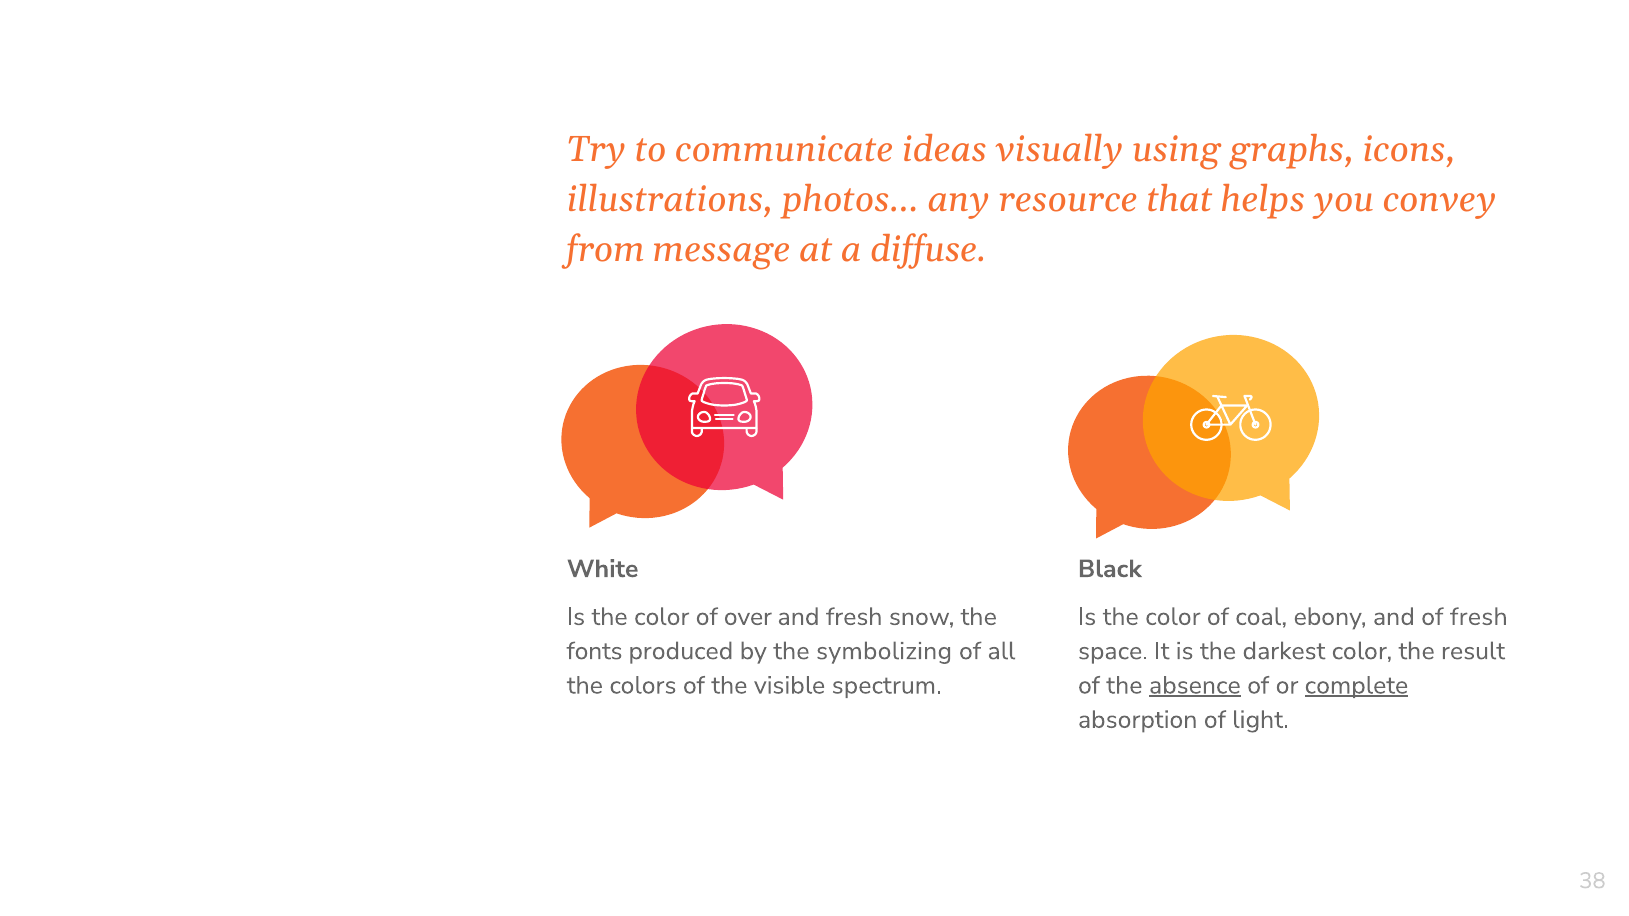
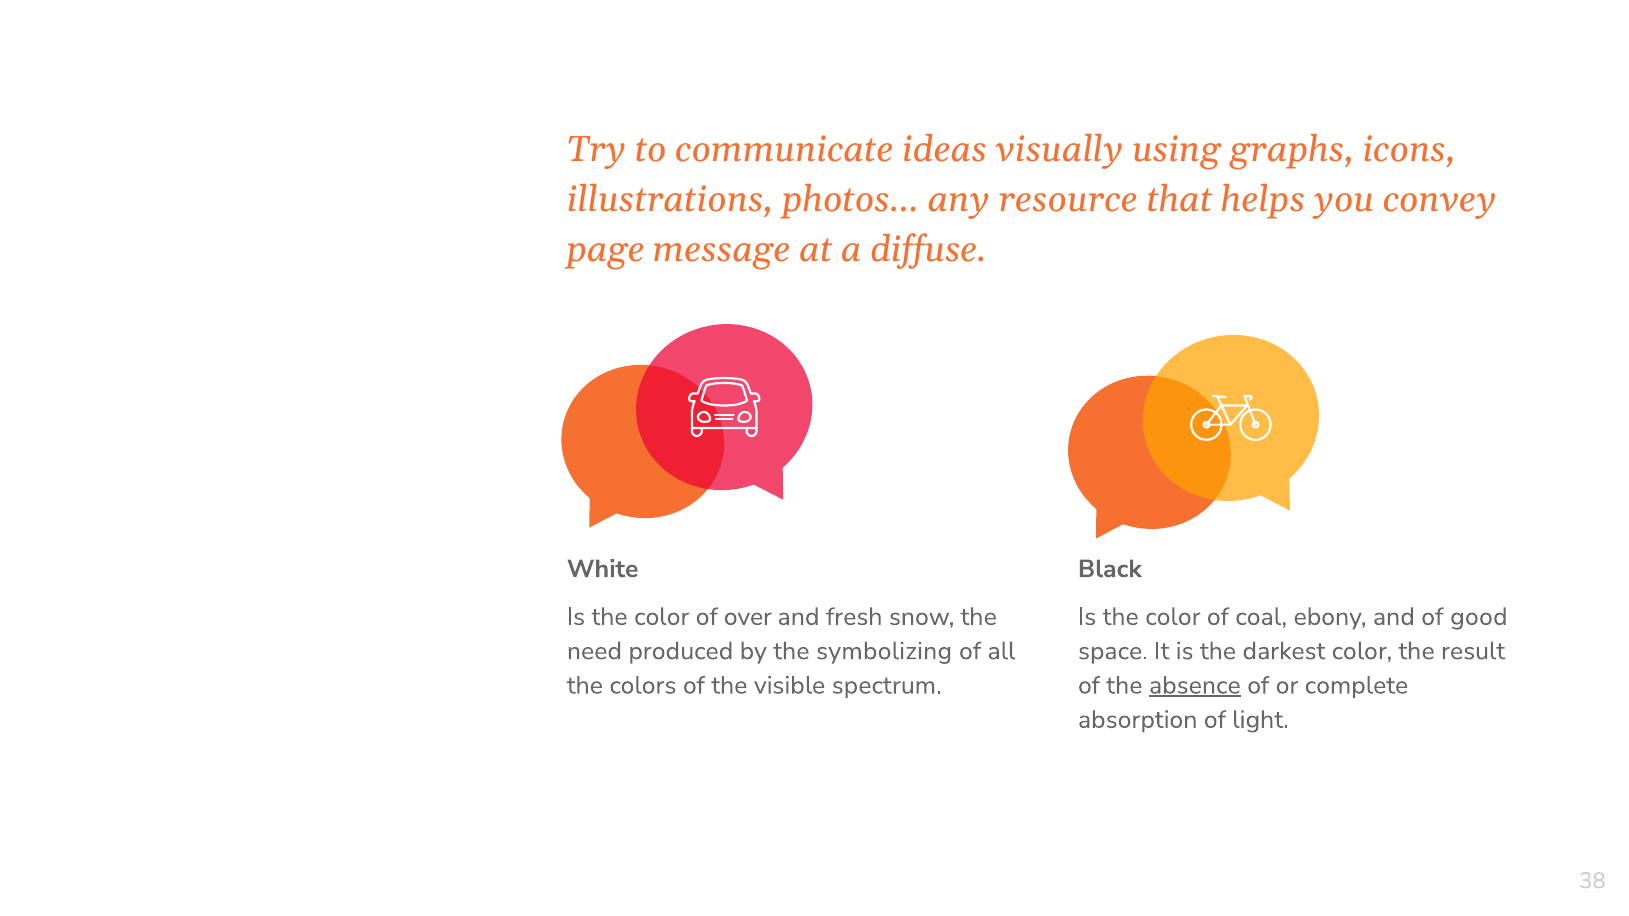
from: from -> page (606, 249)
of fresh: fresh -> good (1479, 617)
fonts: fonts -> need (594, 651)
complete underline: present -> none (1356, 686)
